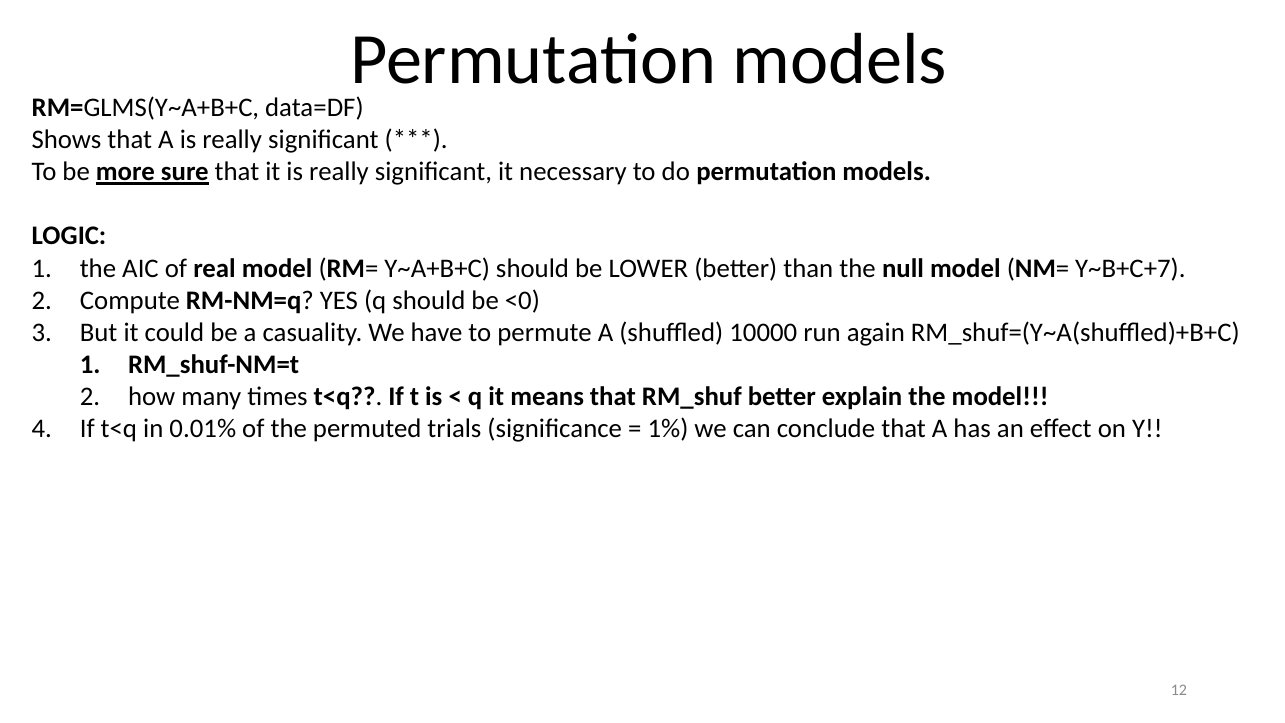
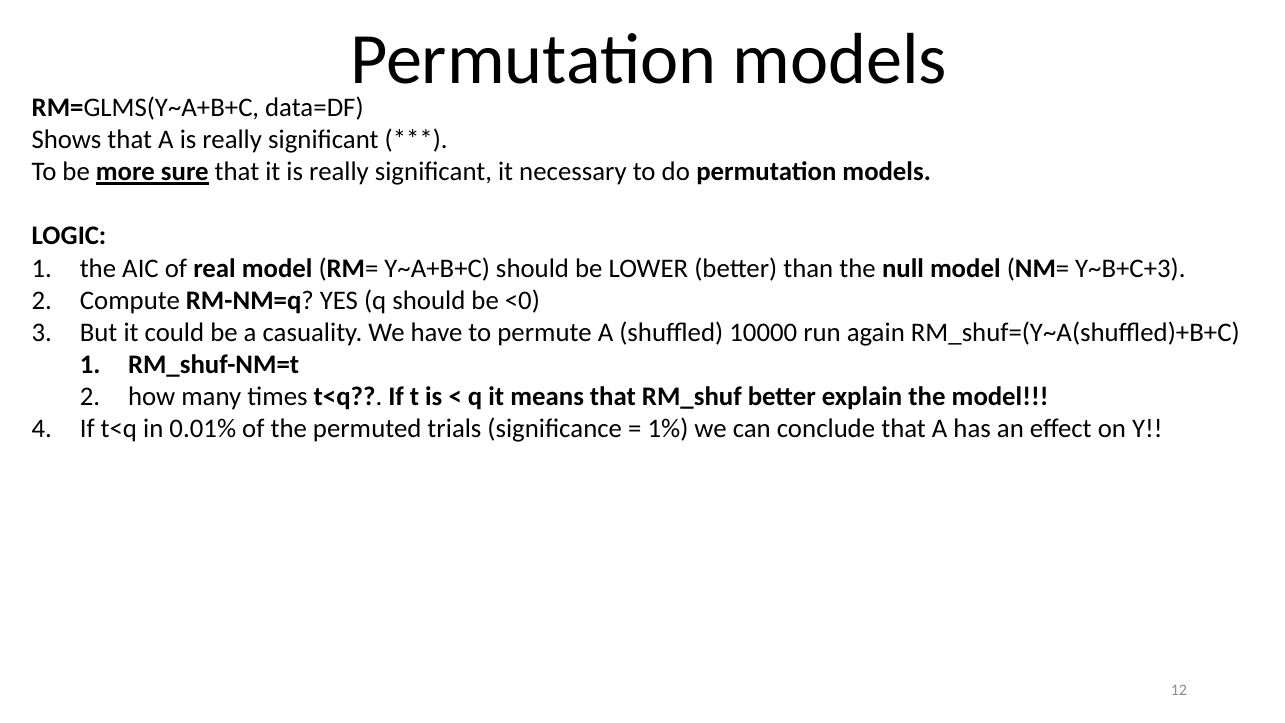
Y~B+C+7: Y~B+C+7 -> Y~B+C+3 (1130, 268)
